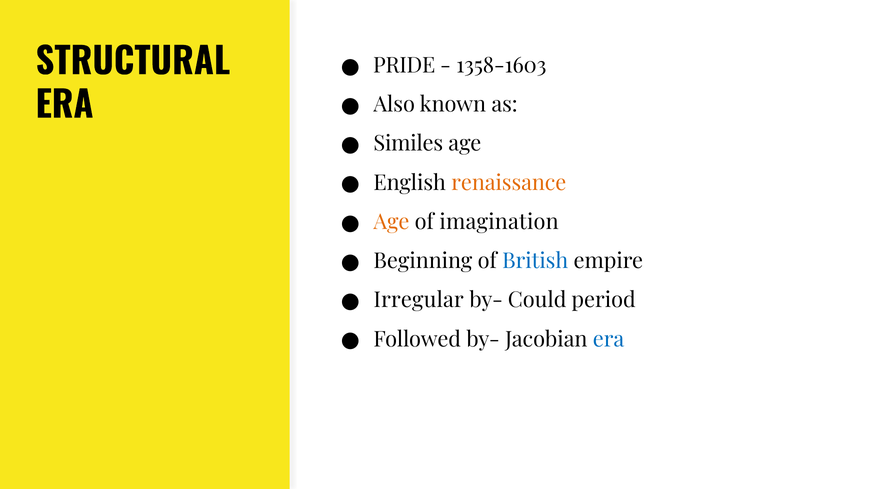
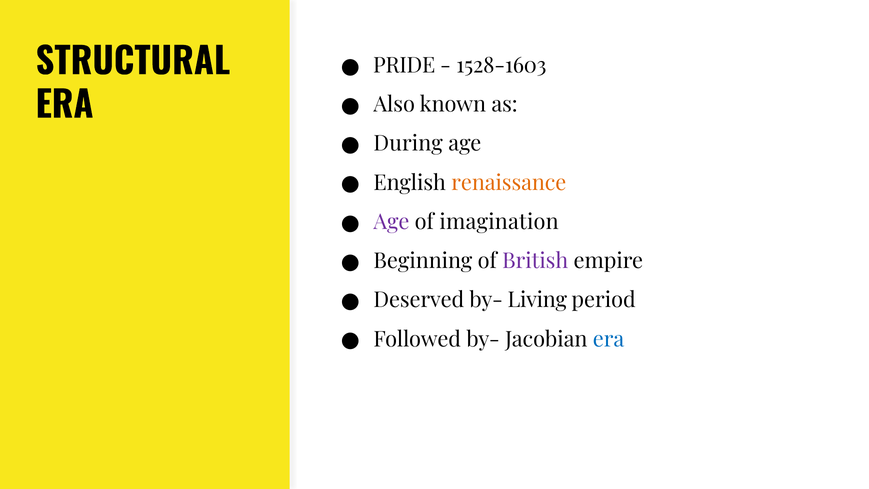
1358-1603: 1358-1603 -> 1528-1603 (501, 66)
Similes: Similes -> During (408, 144)
Age colour: orange -> purple (391, 222)
British colour: blue -> purple (535, 261)
Irregular: Irregular -> Deserved (419, 300)
Could: Could -> Living (537, 300)
